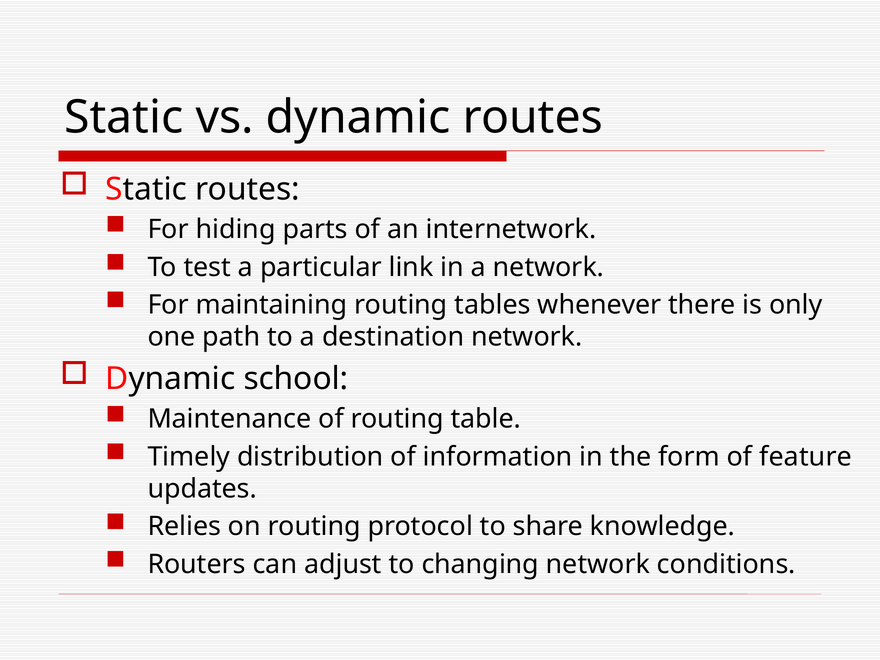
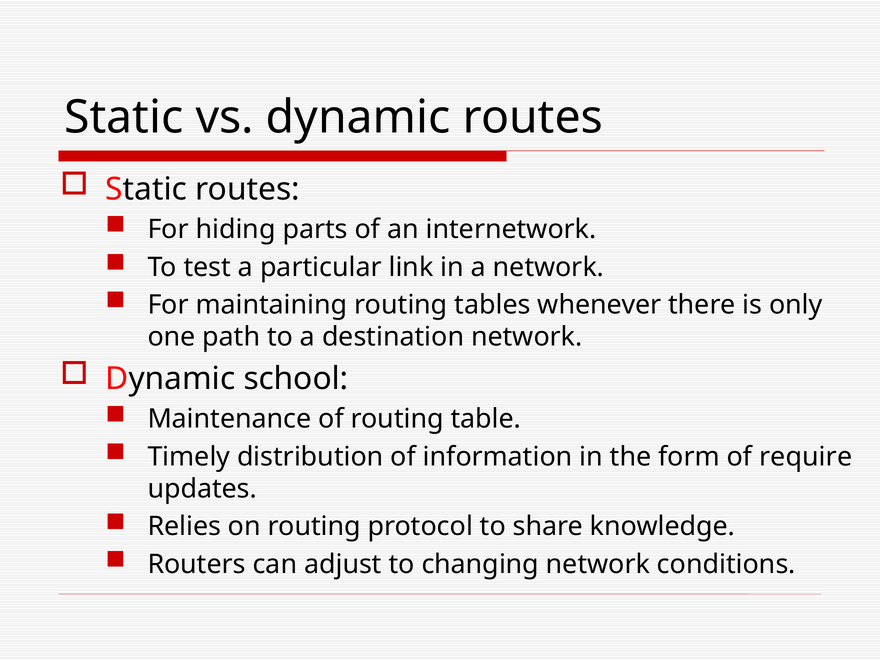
feature: feature -> require (806, 457)
